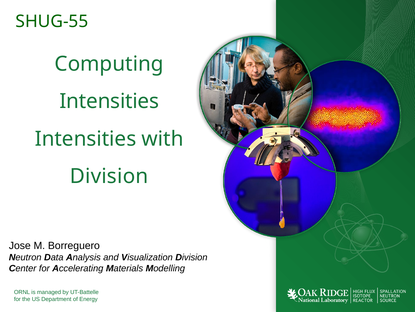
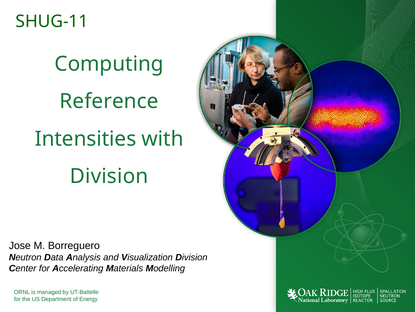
SHUG-55: SHUG-55 -> SHUG-11 (52, 21)
Intensities: Intensities -> Reference (109, 101)
